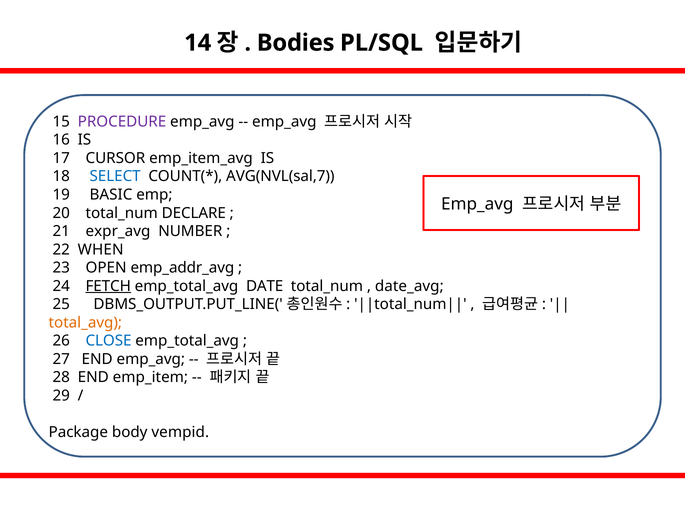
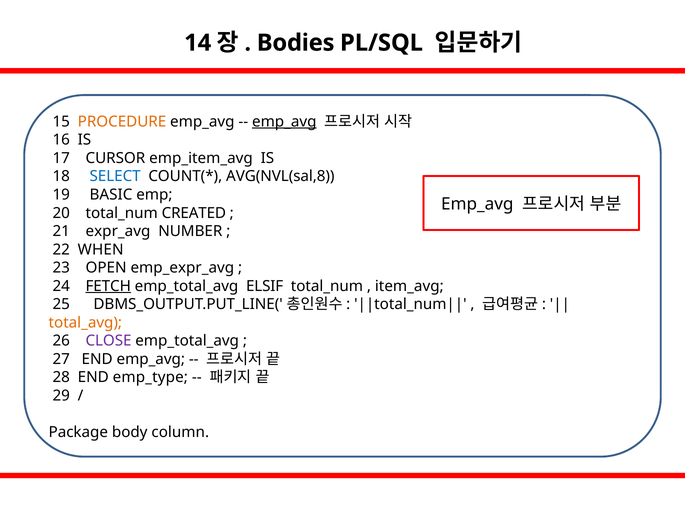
PROCEDURE colour: purple -> orange (122, 122)
emp_avg underline: none -> present (284, 122)
AVG(NVL(sal,7: AVG(NVL(sal,7 -> AVG(NVL(sal,8 (280, 176)
DECLARE: DECLARE -> CREATED (194, 213)
emp_addr_avg: emp_addr_avg -> emp_expr_avg (182, 268)
DATE: DATE -> ELSIF (265, 286)
date_avg: date_avg -> item_avg (409, 286)
CLOSE colour: blue -> purple (109, 341)
emp_item: emp_item -> emp_type (150, 377)
vempid: vempid -> column (180, 432)
